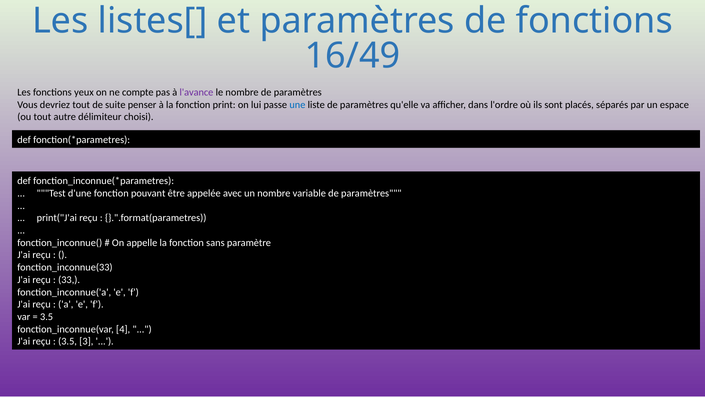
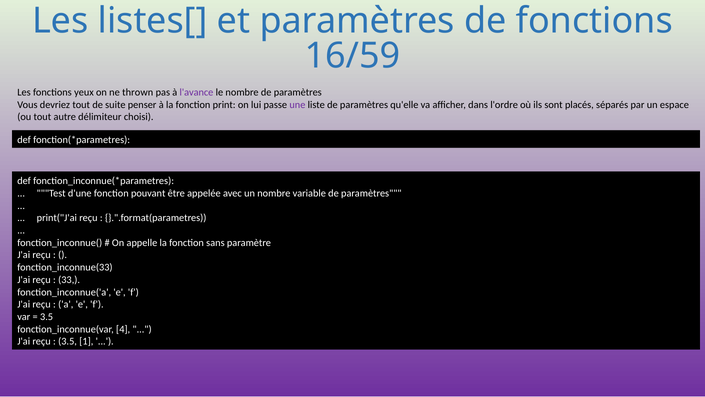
16/49: 16/49 -> 16/59 (353, 56)
compte: compte -> thrown (138, 92)
une colour: blue -> purple (297, 105)
3: 3 -> 1 (86, 341)
